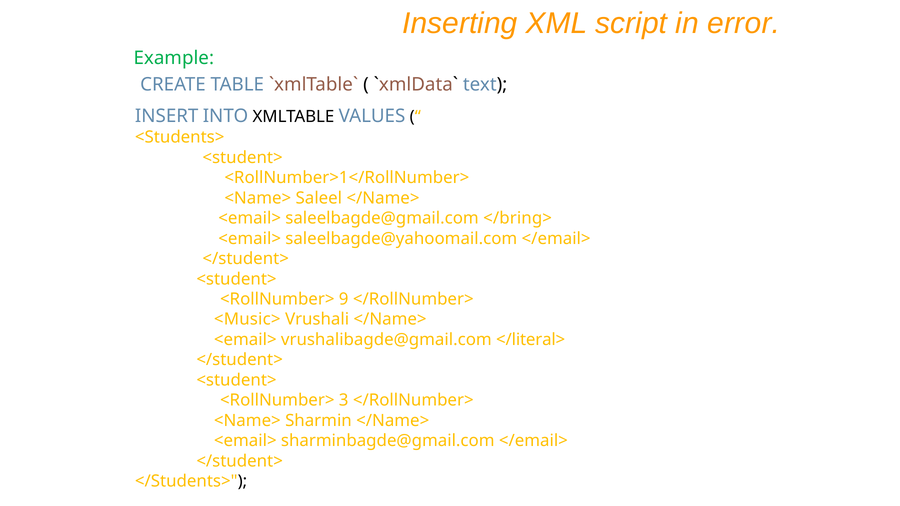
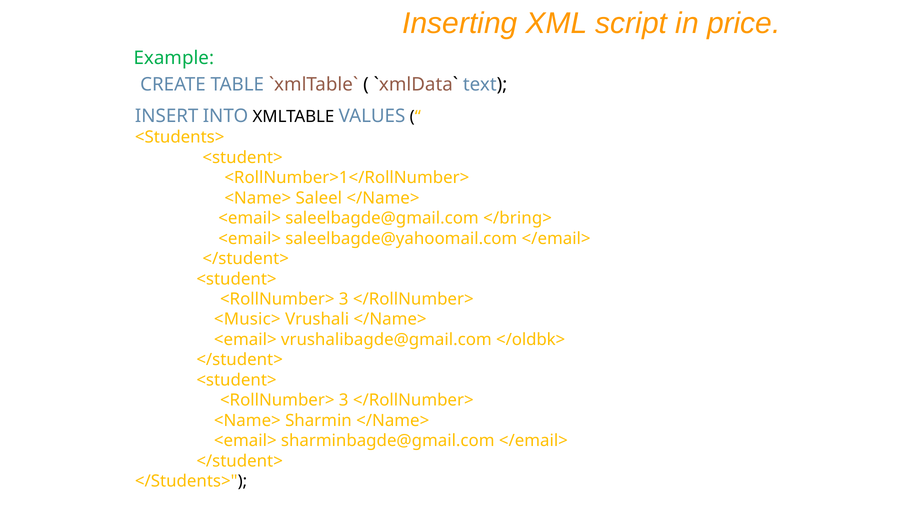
error: error -> price (744, 23)
9: 9 -> 3 (344, 299)
</literal>: </literal> -> </oldbk> (531, 340)
